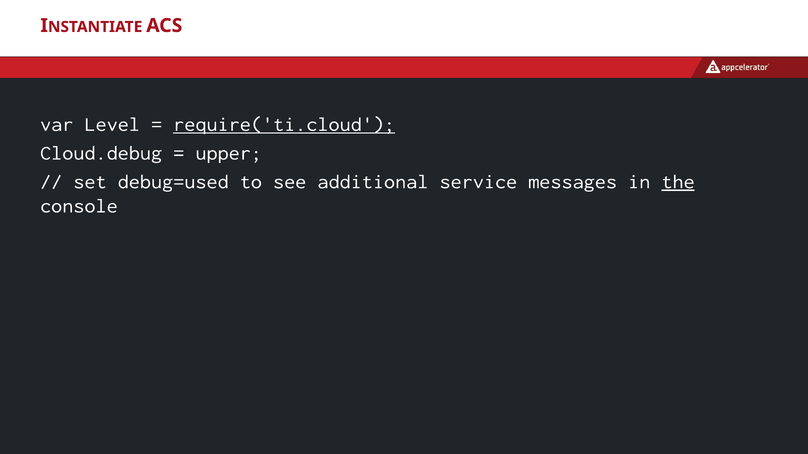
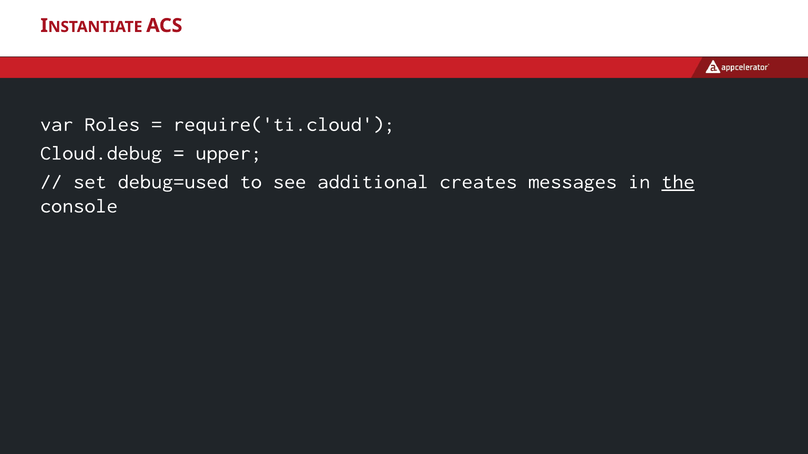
Level: Level -> Roles (112, 124)
require('ti.cloud underline: present -> none (284, 124)
service: service -> creates (478, 182)
